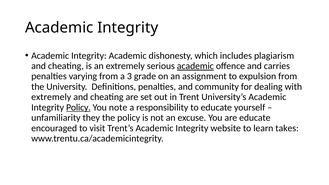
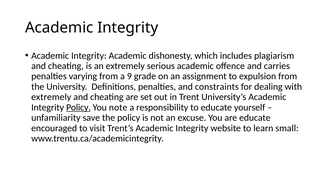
academic underline: present -> none (195, 66)
3: 3 -> 9 (129, 76)
community: community -> constraints (217, 87)
they: they -> save (91, 118)
takes: takes -> small (287, 128)
